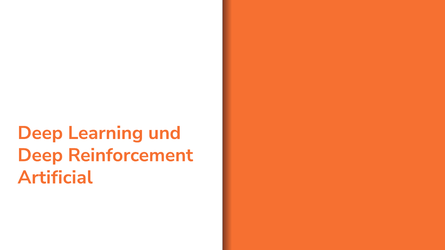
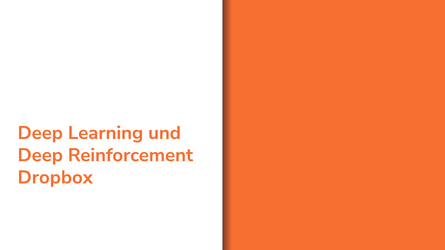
Artificial: Artificial -> Dropbox (55, 178)
